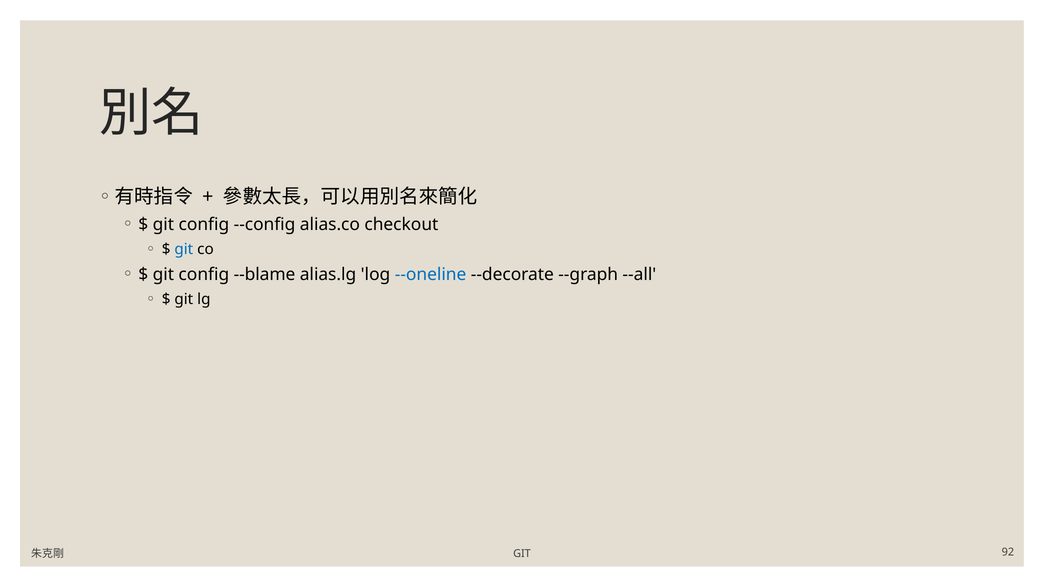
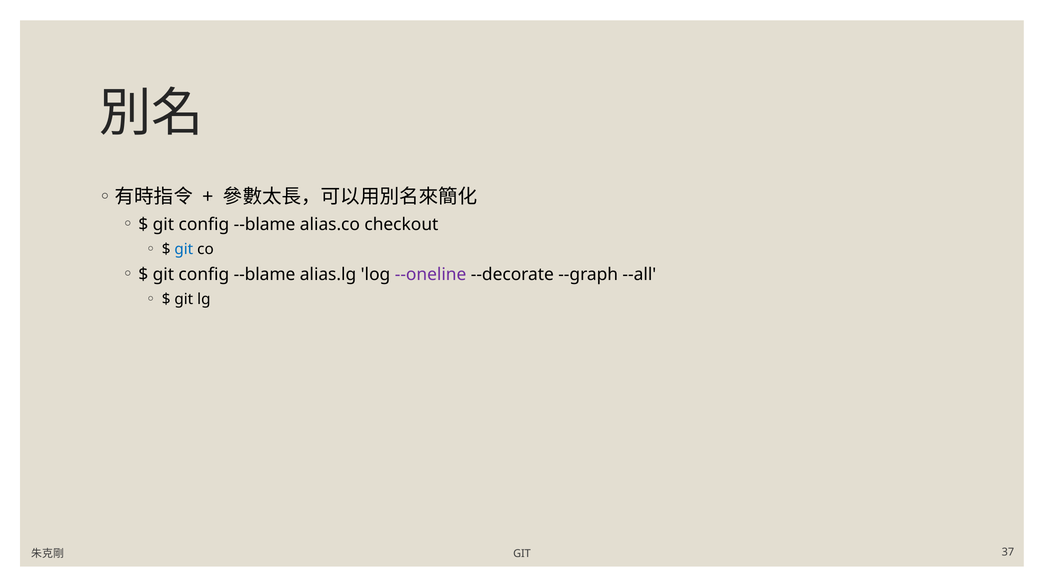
--config: --config -> --blame (265, 225)
--oneline colour: blue -> purple (431, 275)
92: 92 -> 37 (1008, 552)
